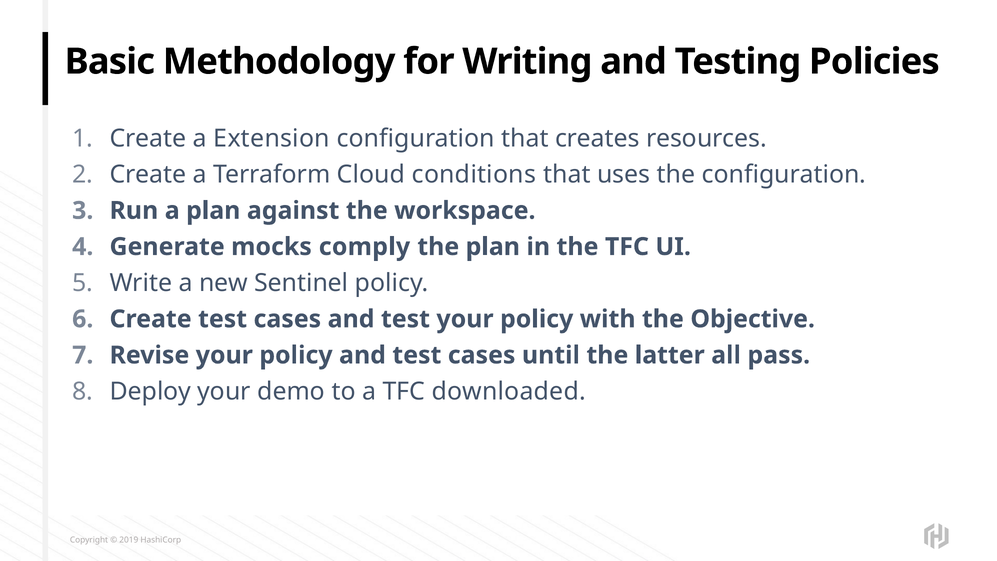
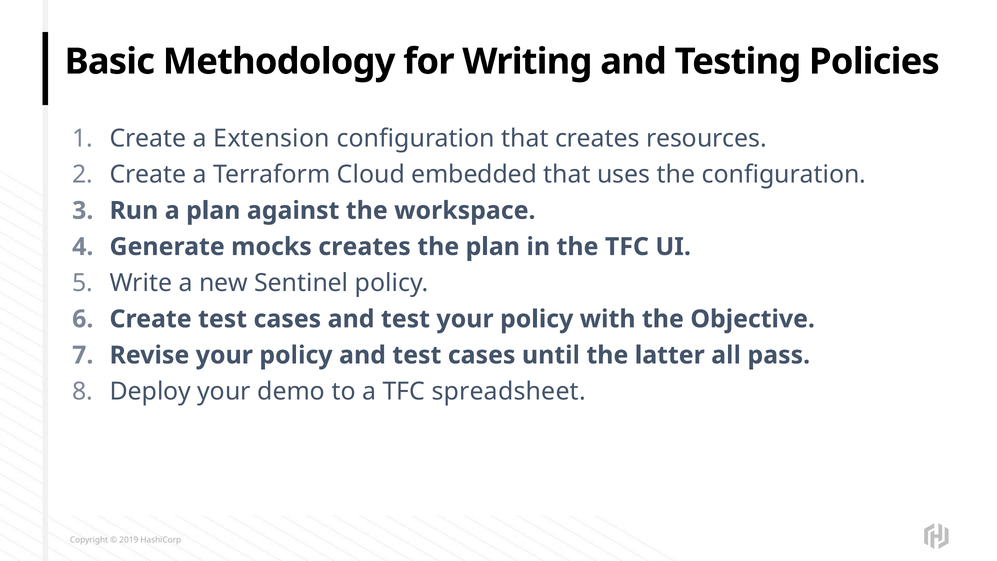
conditions: conditions -> embedded (474, 174)
mocks comply: comply -> creates (365, 247)
downloaded: downloaded -> spreadsheet (509, 391)
